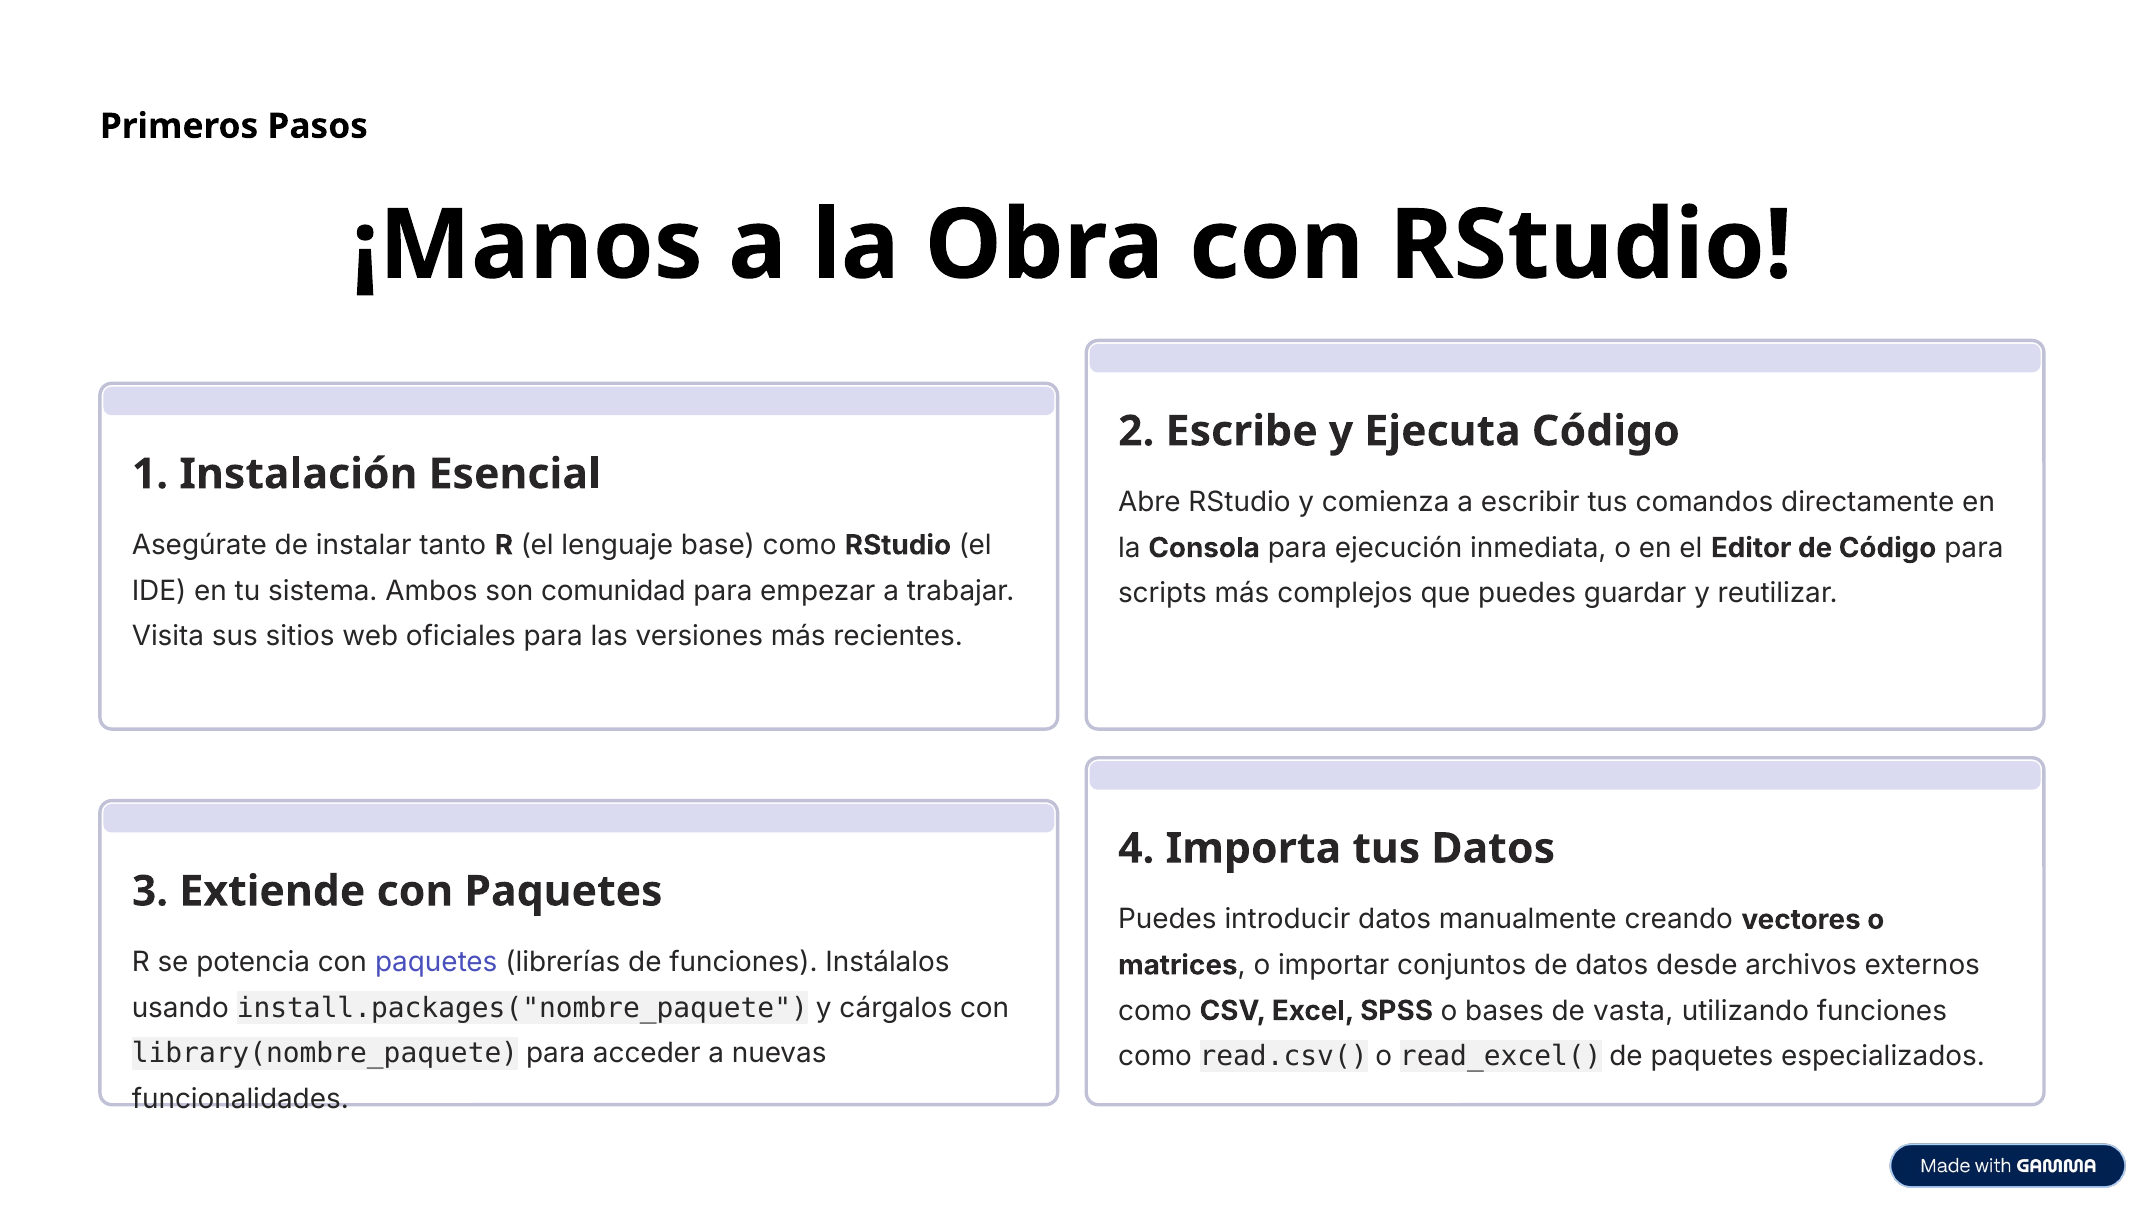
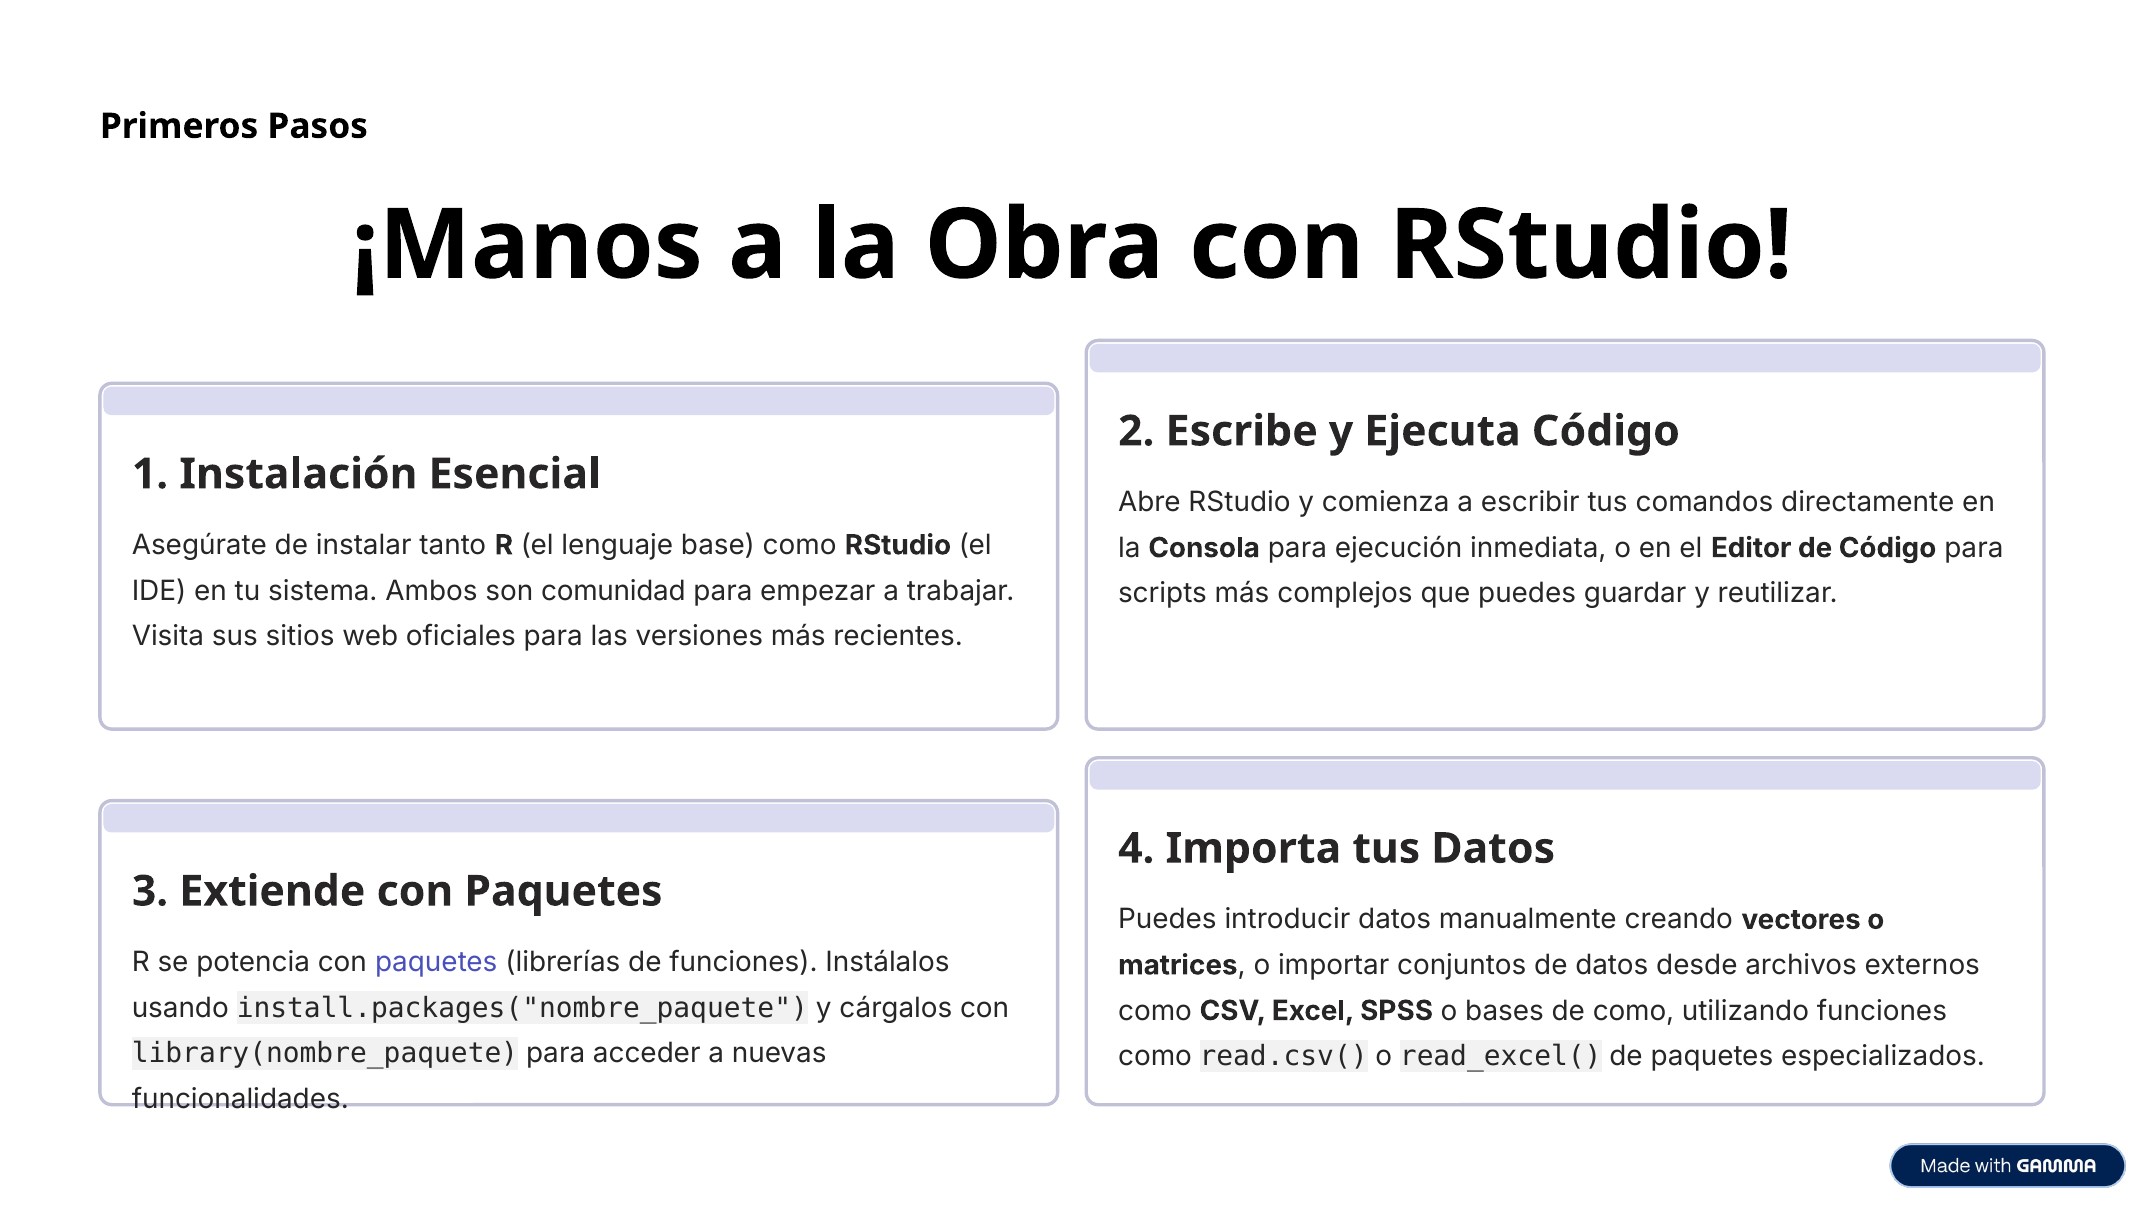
de vasta: vasta -> como (1633, 1011)
